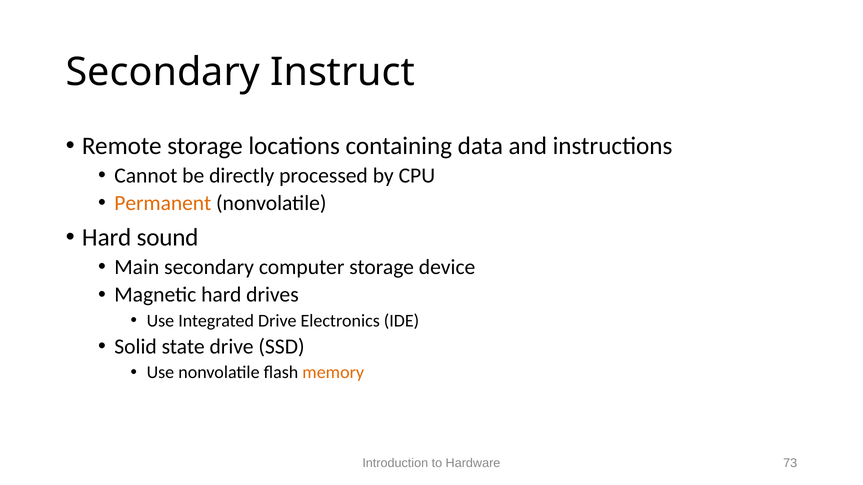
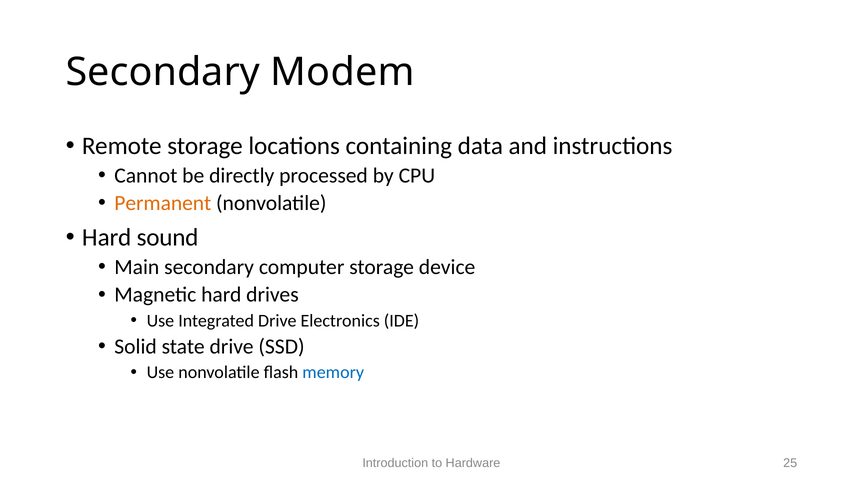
Instruct: Instruct -> Modem (342, 72)
memory colour: orange -> blue (333, 373)
73: 73 -> 25 (790, 464)
